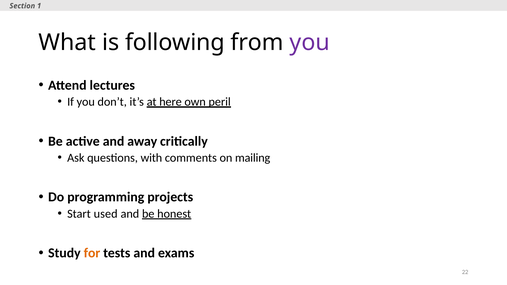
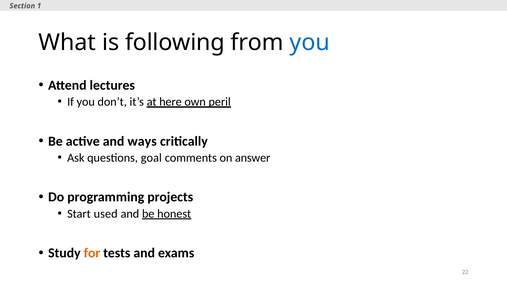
you colour: purple -> blue (310, 43)
away: away -> ways (142, 141)
with: with -> goal (151, 158)
mailing: mailing -> answer (253, 158)
